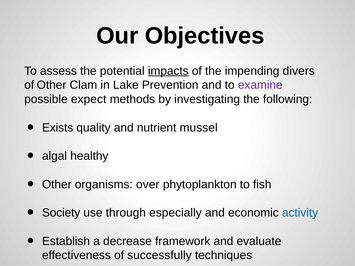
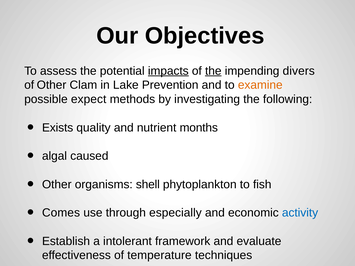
the underline: none -> present (213, 71)
examine colour: purple -> orange (260, 85)
mussel: mussel -> months (199, 128)
healthy: healthy -> caused (89, 156)
over: over -> shell (148, 185)
Society: Society -> Comes (61, 213)
decrease: decrease -> intolerant (127, 241)
successfully: successfully -> temperature (159, 256)
